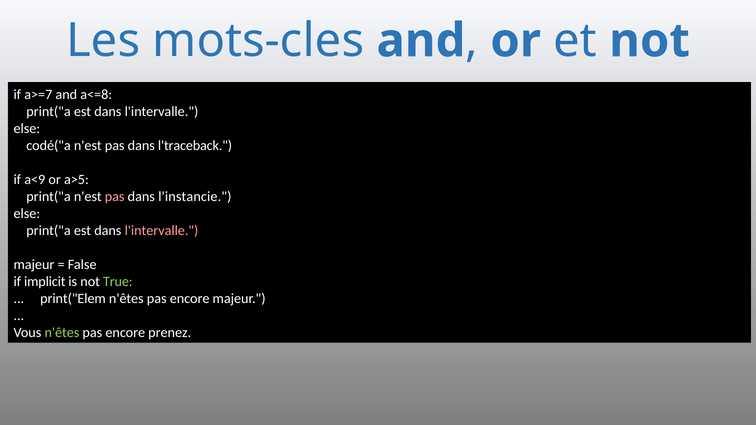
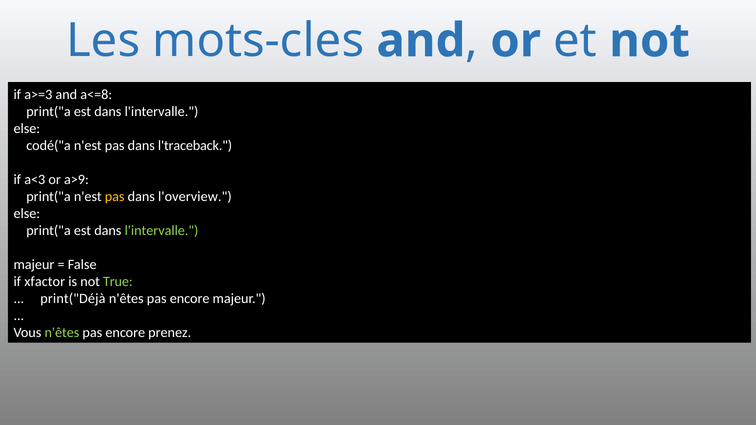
a>=7: a>=7 -> a>=3 (38, 94)
a<9: a<9 -> a<3 (35, 180)
a>5: a>5 -> a>9 (76, 180)
pas colour: pink -> yellow (115, 197)
l'instancie: l'instancie -> l'overview (195, 197)
l'intervalle colour: pink -> light green (162, 231)
implicit: implicit -> xfactor (45, 282)
print("Elem: print("Elem -> print("Déjà (73, 299)
